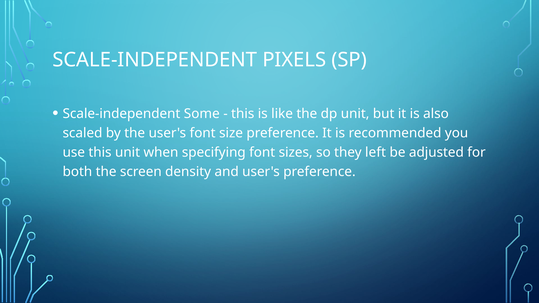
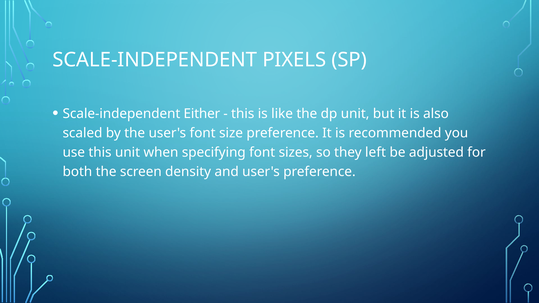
Some: Some -> Either (202, 114)
